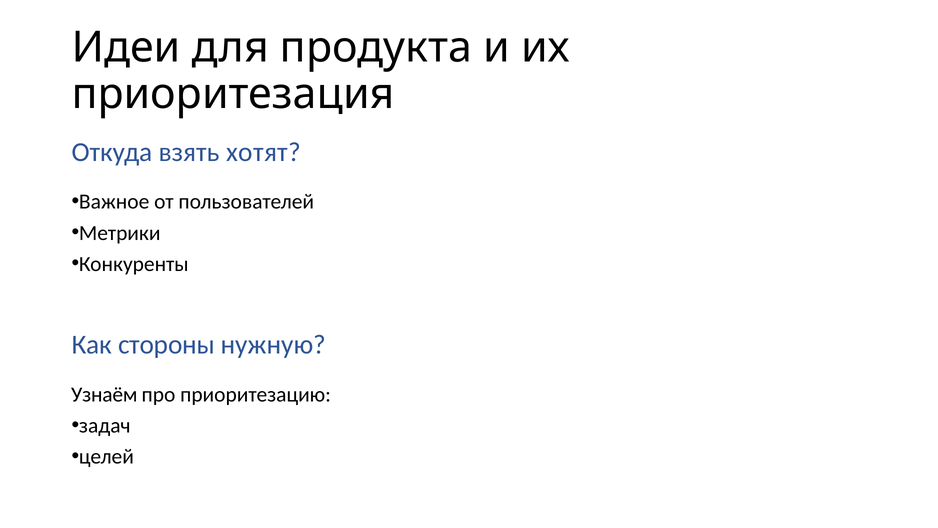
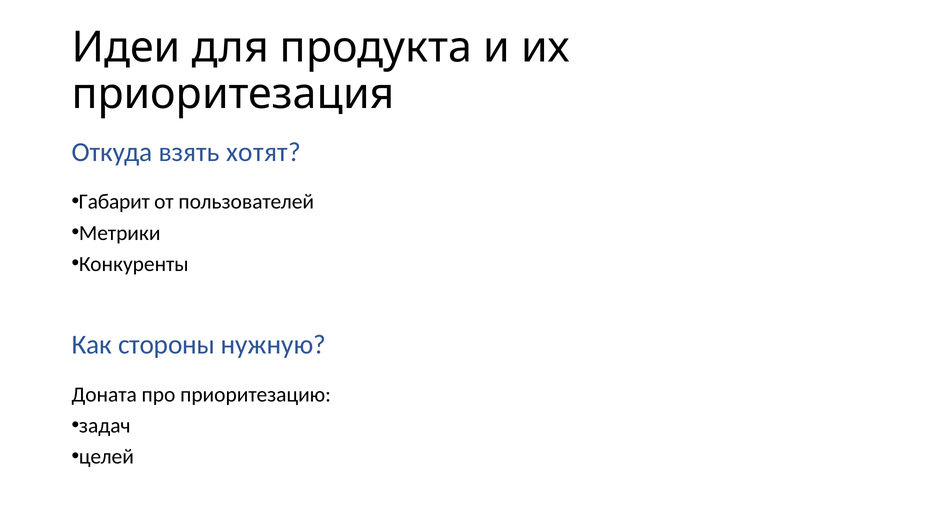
Важное: Важное -> Габарит (114, 202)
Узнаём: Узнаём -> Доната (104, 394)
